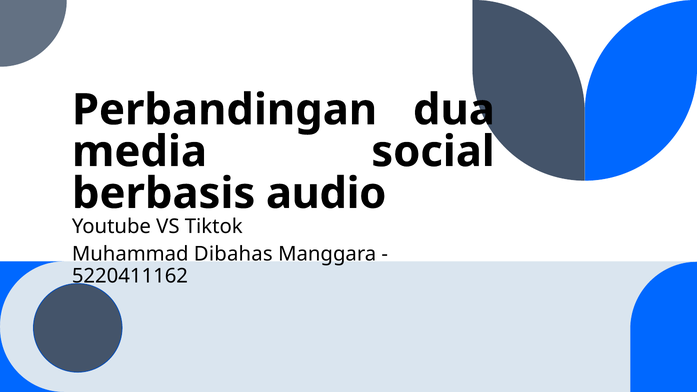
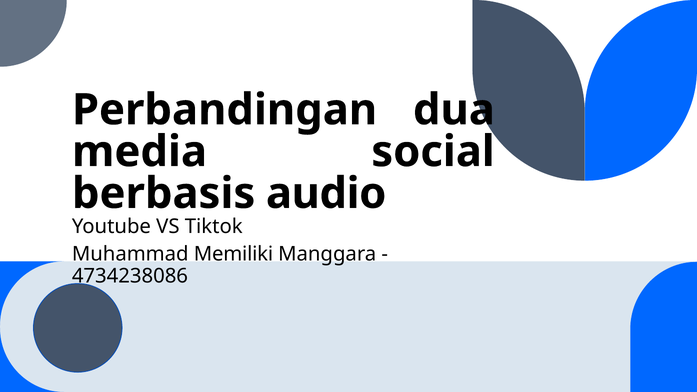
Dibahas: Dibahas -> Memiliki (233, 254)
5220411162: 5220411162 -> 4734238086 (130, 276)
